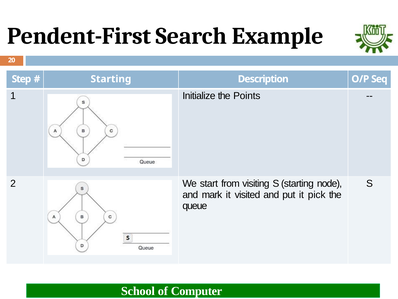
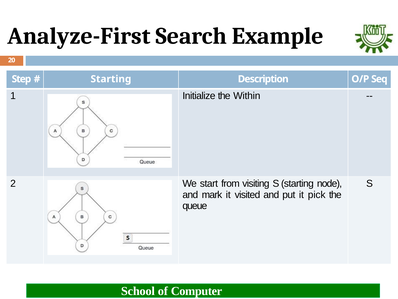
Pendent-First: Pendent-First -> Analyze-First (79, 36)
Points: Points -> Within (247, 96)
